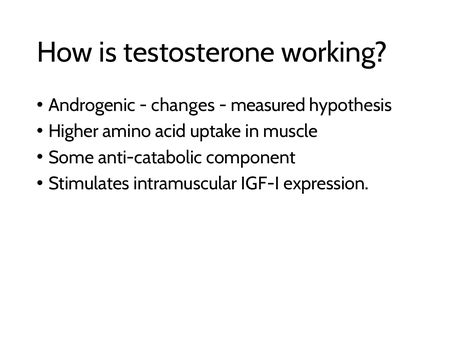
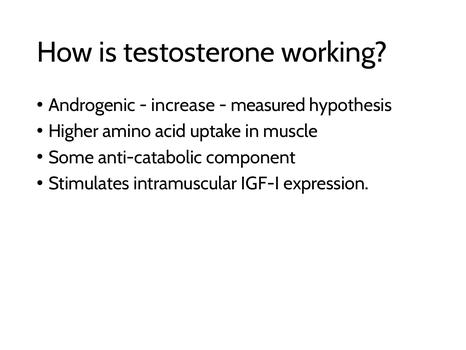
changes: changes -> increase (183, 105)
